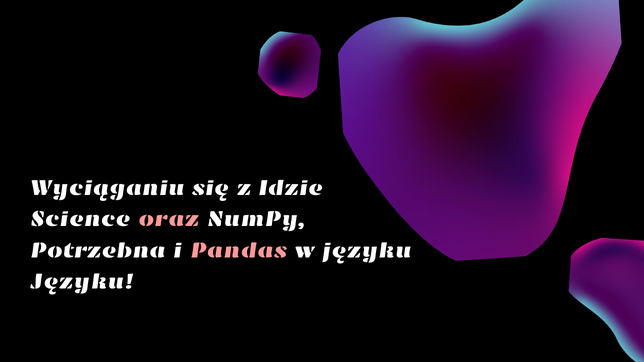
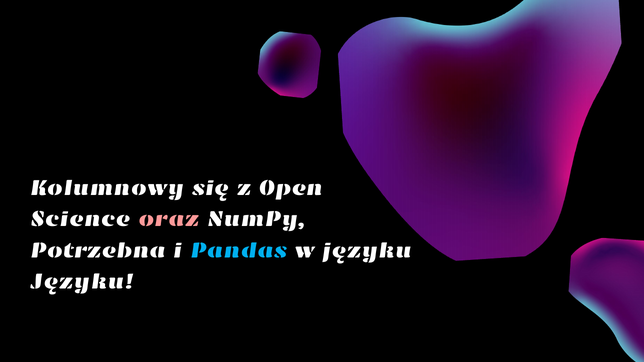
Wyciąganiu: Wyciąganiu -> Kolumnowy (107, 188)
Idzie: Idzie -> Open (291, 188)
Pandas colour: pink -> light blue (239, 250)
